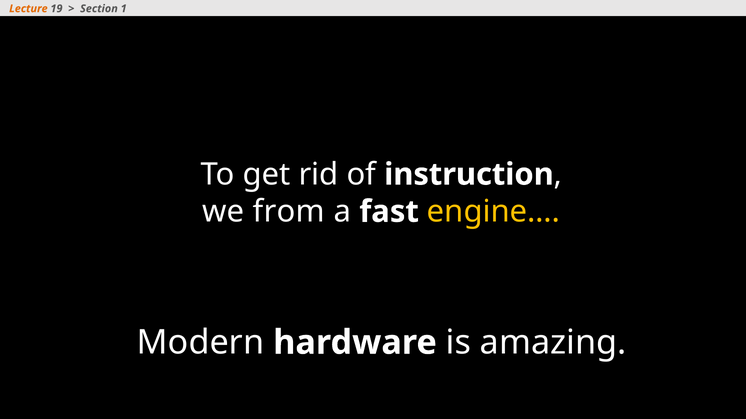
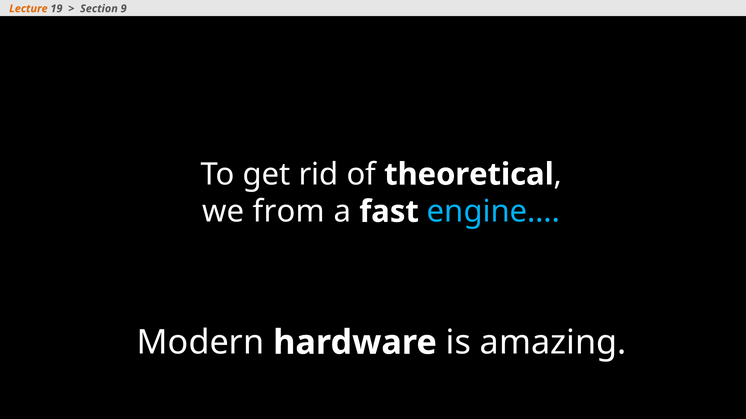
1: 1 -> 9 (124, 9)
instruction: instruction -> theoretical (469, 175)
engine… colour: yellow -> light blue (494, 212)
